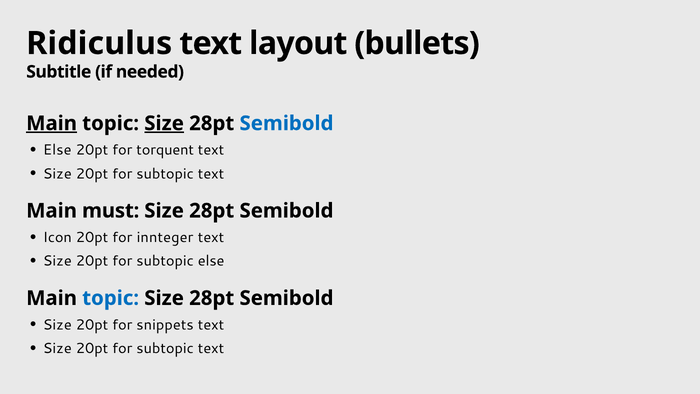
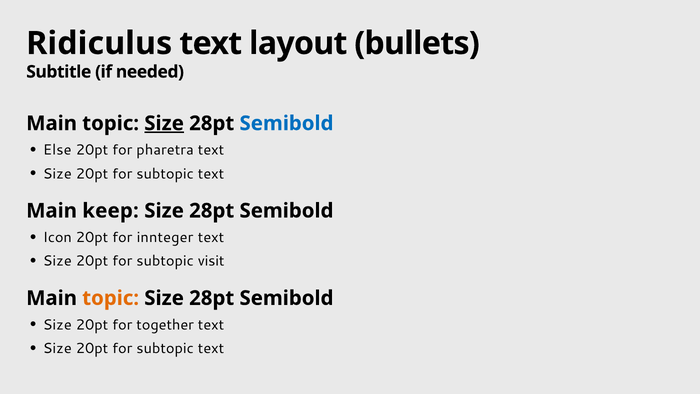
Main underline: present -> none (52, 123)
torquent: torquent -> pharetra (165, 150)
must: must -> keep (111, 211)
subtopic else: else -> visit (211, 261)
topic colour: blue -> orange (111, 298)
snippets: snippets -> together (165, 325)
